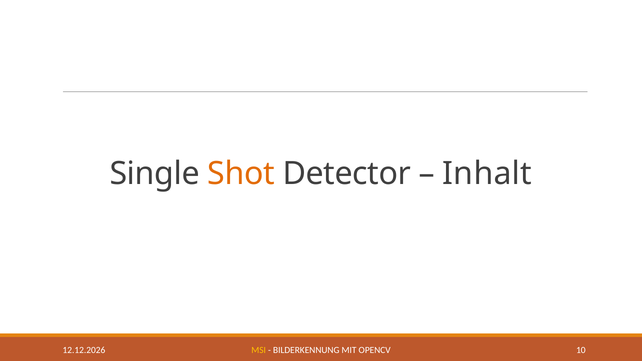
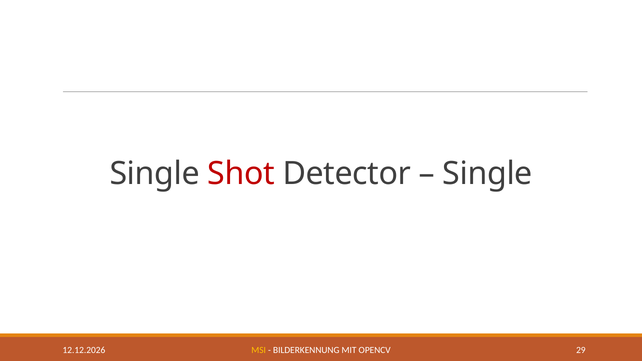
Shot colour: orange -> red (241, 174)
Inhalt: Inhalt -> Single (487, 174)
10: 10 -> 29 (581, 350)
